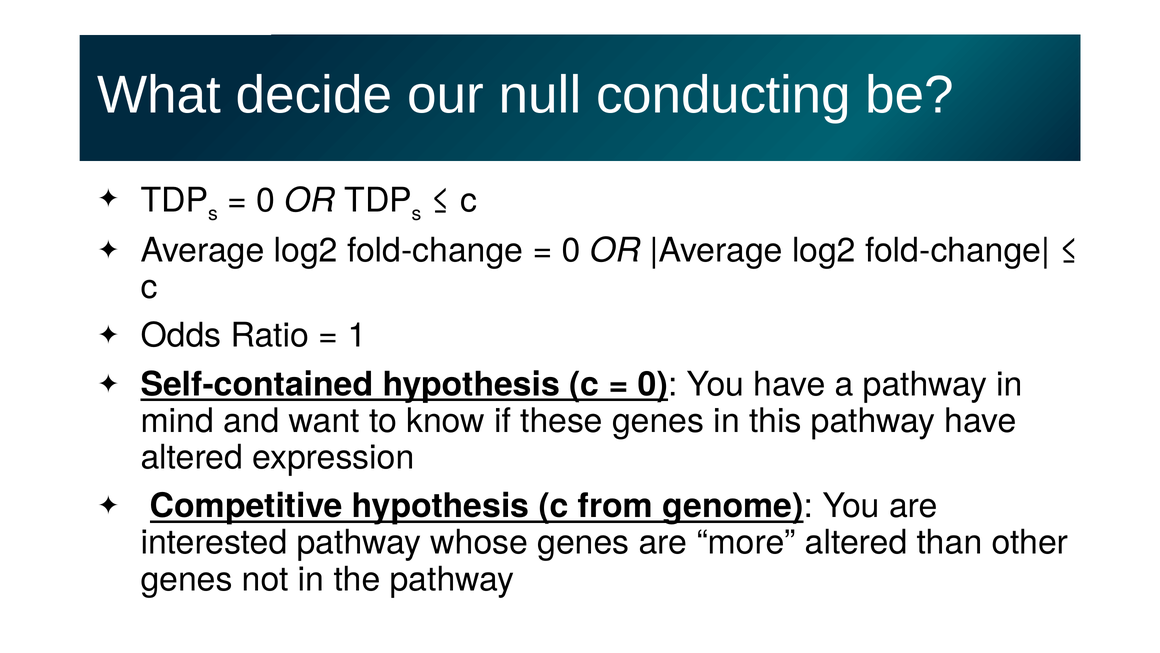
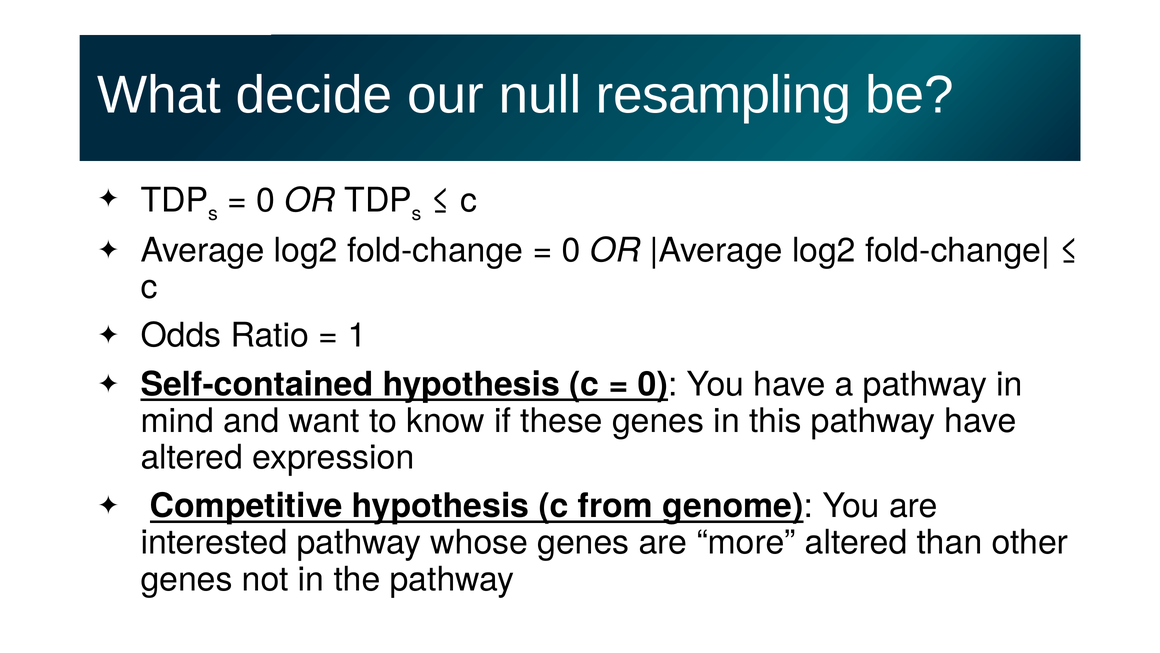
conducting: conducting -> resampling (724, 95)
